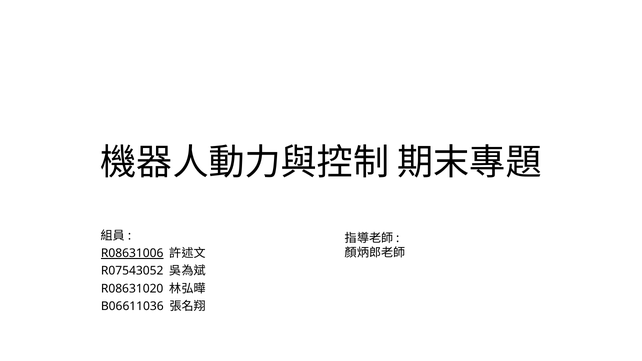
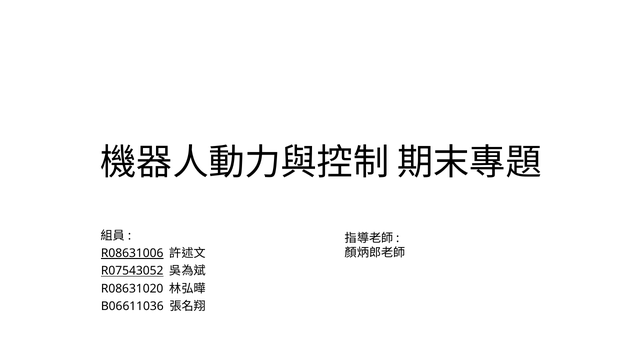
R07543052 underline: none -> present (132, 271)
